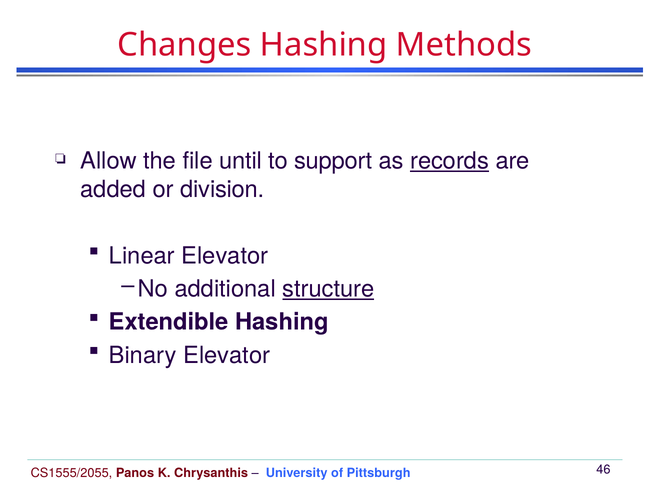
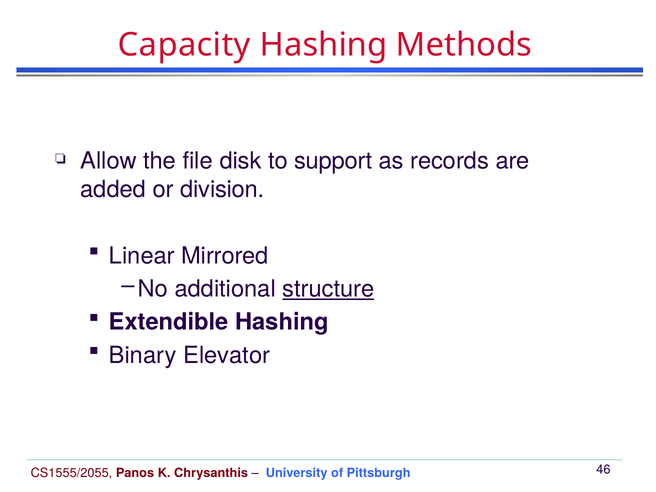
Changes: Changes -> Capacity (184, 45)
until: until -> disk (241, 161)
records underline: present -> none (450, 161)
Linear Elevator: Elevator -> Mirrored (225, 256)
